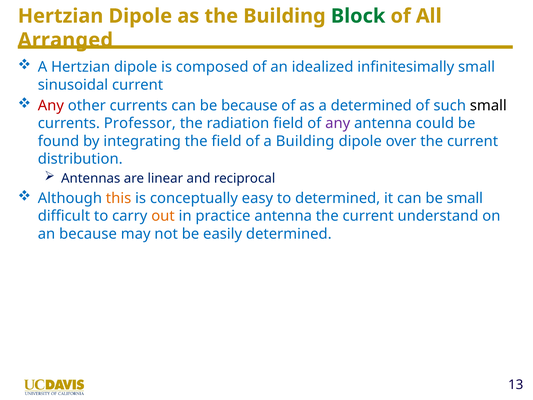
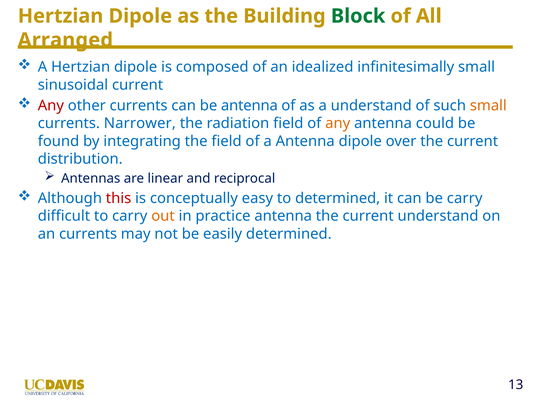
be because: because -> antenna (249, 105)
a determined: determined -> understand (371, 105)
small colour: black -> orange (488, 105)
Professor: Professor -> Narrower (140, 123)
any colour: purple -> orange (338, 123)
a Building: Building -> Antenna (305, 141)
this colour: orange -> red (119, 198)
be small: small -> carry (465, 198)
an because: because -> currents (88, 234)
